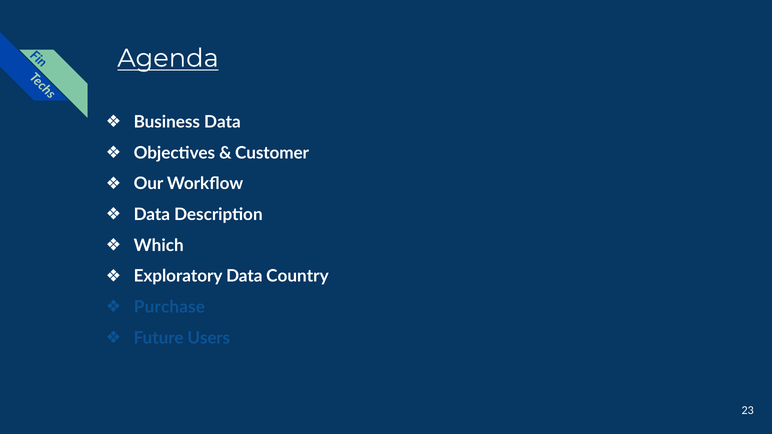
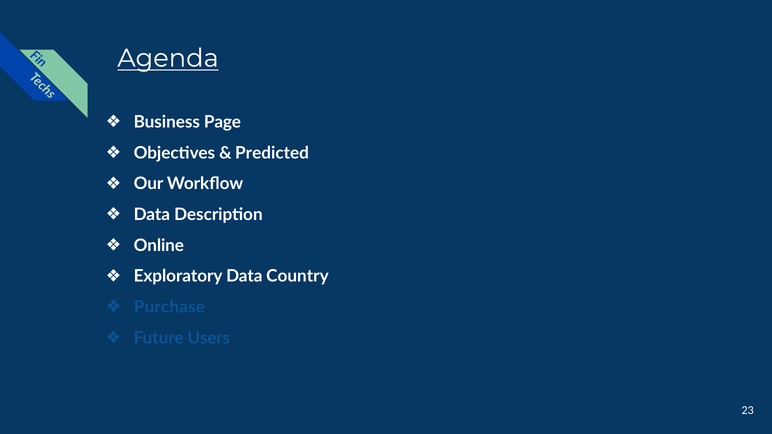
Business Data: Data -> Page (222, 122)
Customer: Customer -> Predicted (272, 153)
Which: Which -> Online (159, 246)
